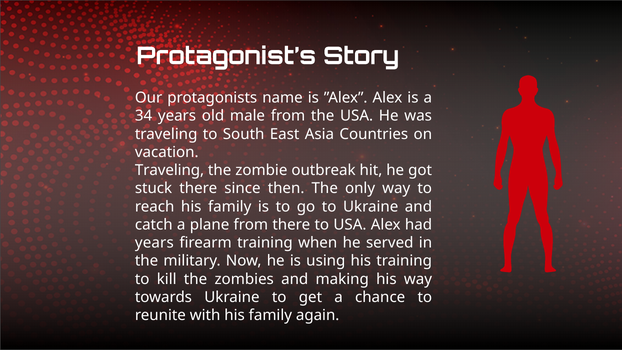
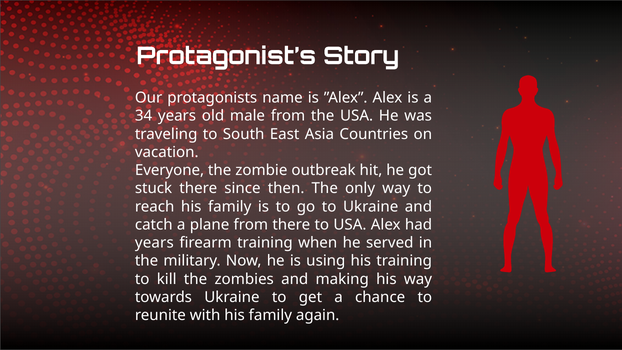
Traveling: Traveling -> Everyone (169, 170)
